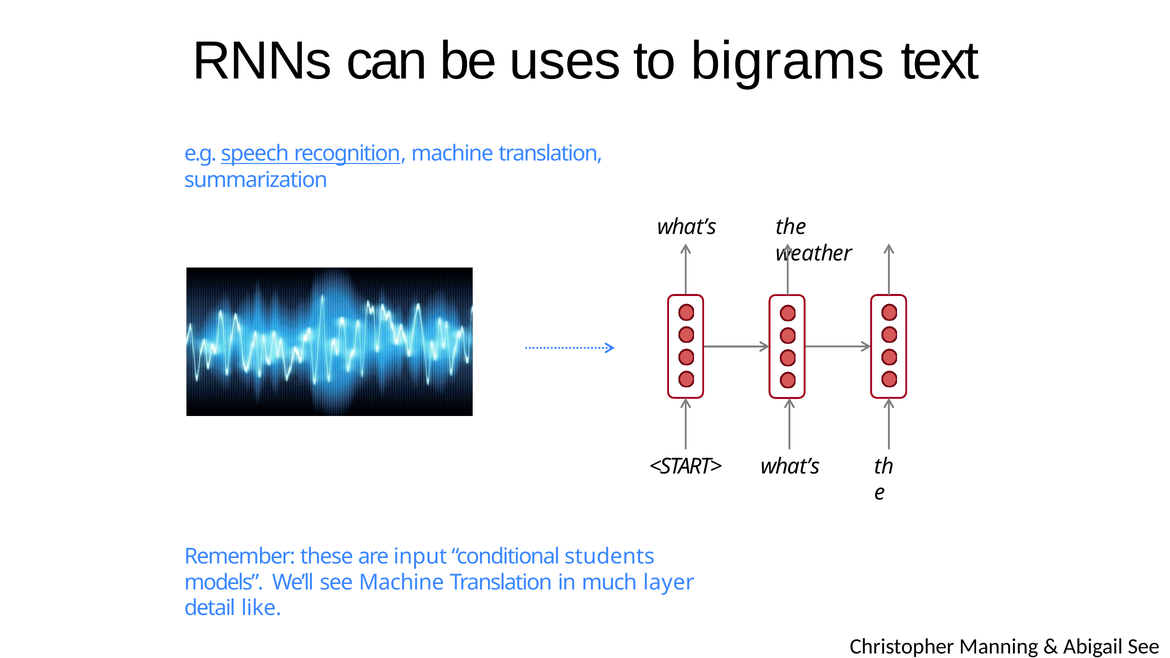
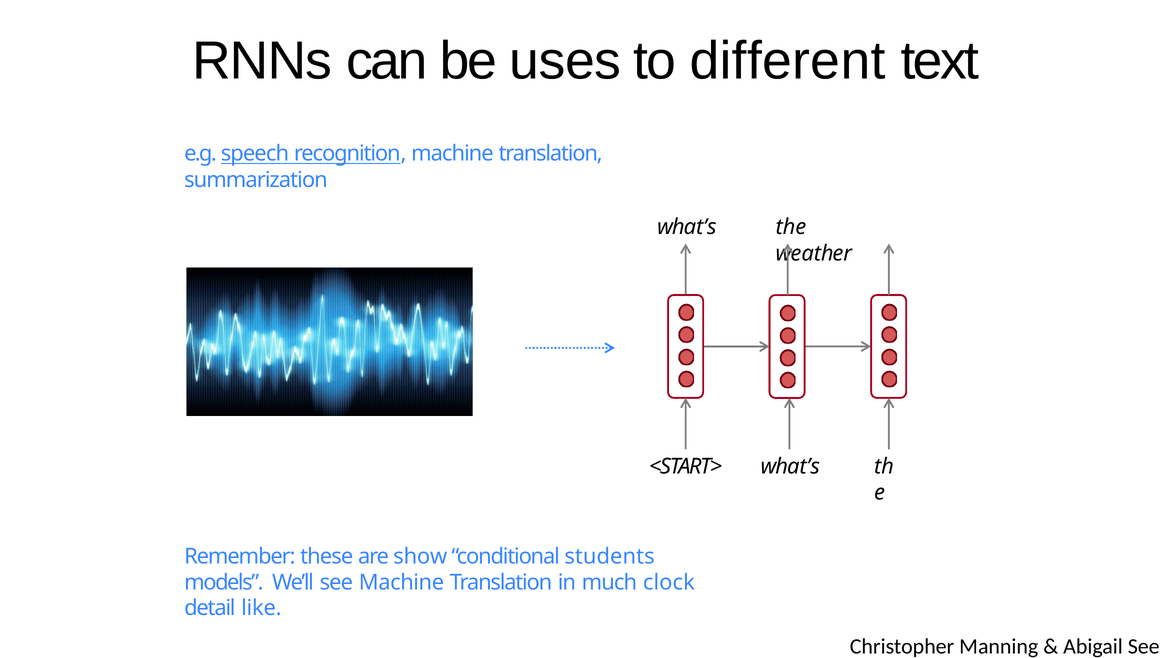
bigrams: bigrams -> different (788, 61)
input: input -> show (420, 556)
layer: layer -> clock (669, 582)
